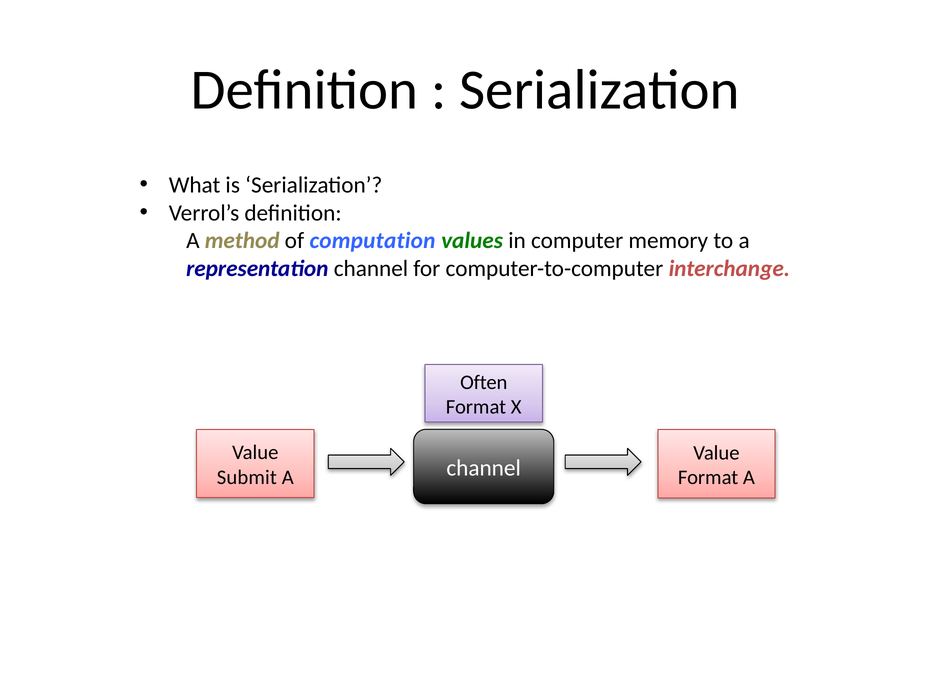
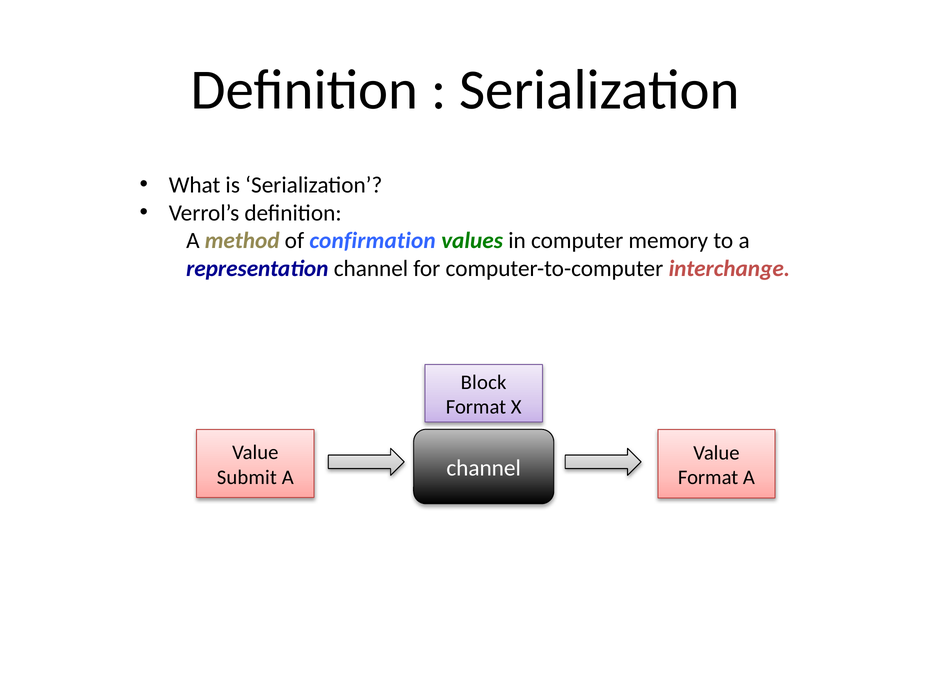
computation: computation -> confirmation (373, 241)
Often: Often -> Block (484, 382)
